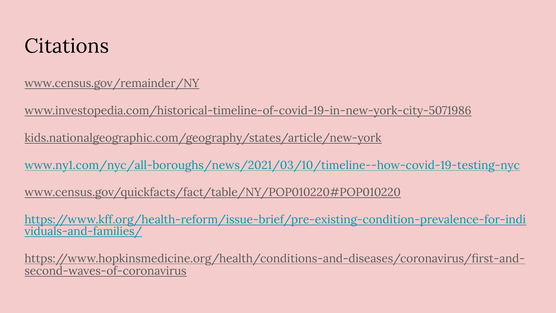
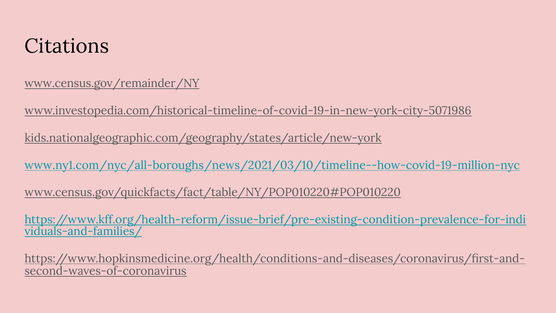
www.ny1.com/nyc/all-boroughs/news/2021/03/10/timeline--how-covid-19-testing-nyc: www.ny1.com/nyc/all-boroughs/news/2021/03/10/timeline--how-covid-19-testing-nyc -> www.ny1.com/nyc/all-boroughs/news/2021/03/10/timeline--how-covid-19-million-nyc (272, 165)
